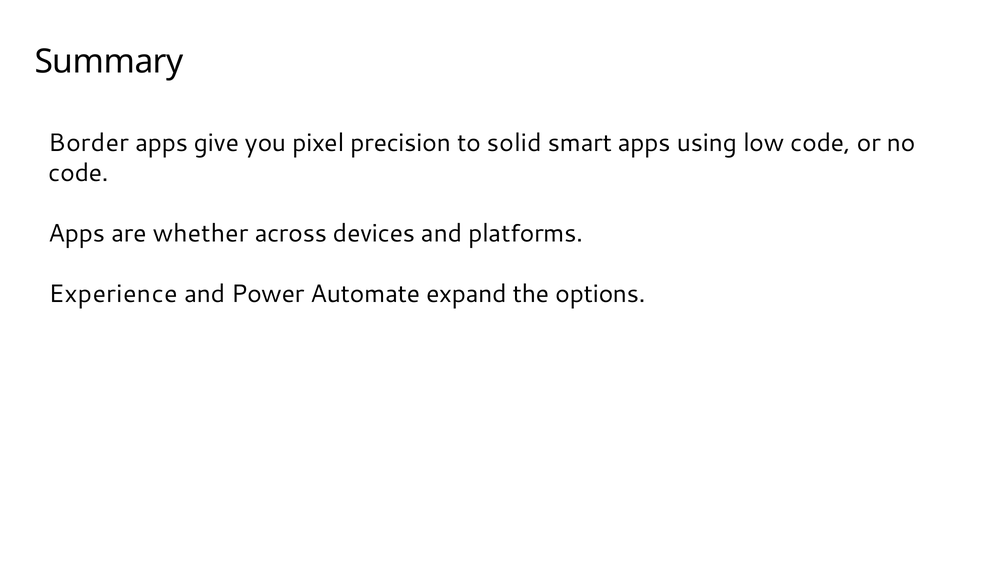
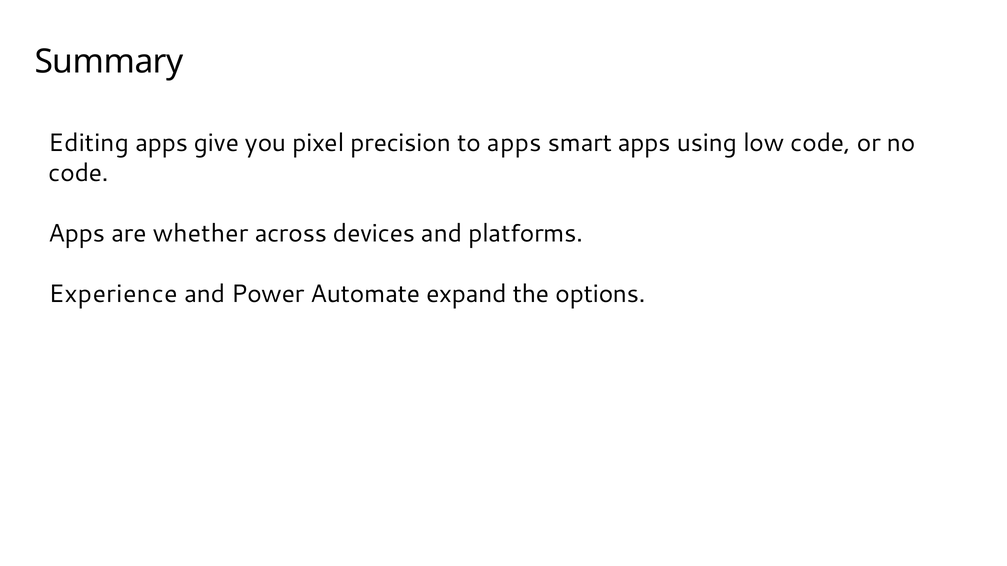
Border: Border -> Editing (89, 143)
to solid: solid -> apps (514, 143)
